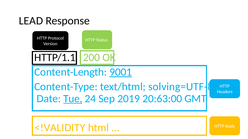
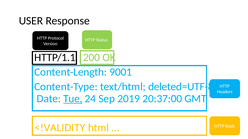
LEAD: LEAD -> USER (31, 21)
9001 underline: present -> none (121, 72)
solving=UTF-8: solving=UTF-8 -> deleted=UTF-8 (181, 87)
20:63:00: 20:63:00 -> 20:37:00 (162, 99)
